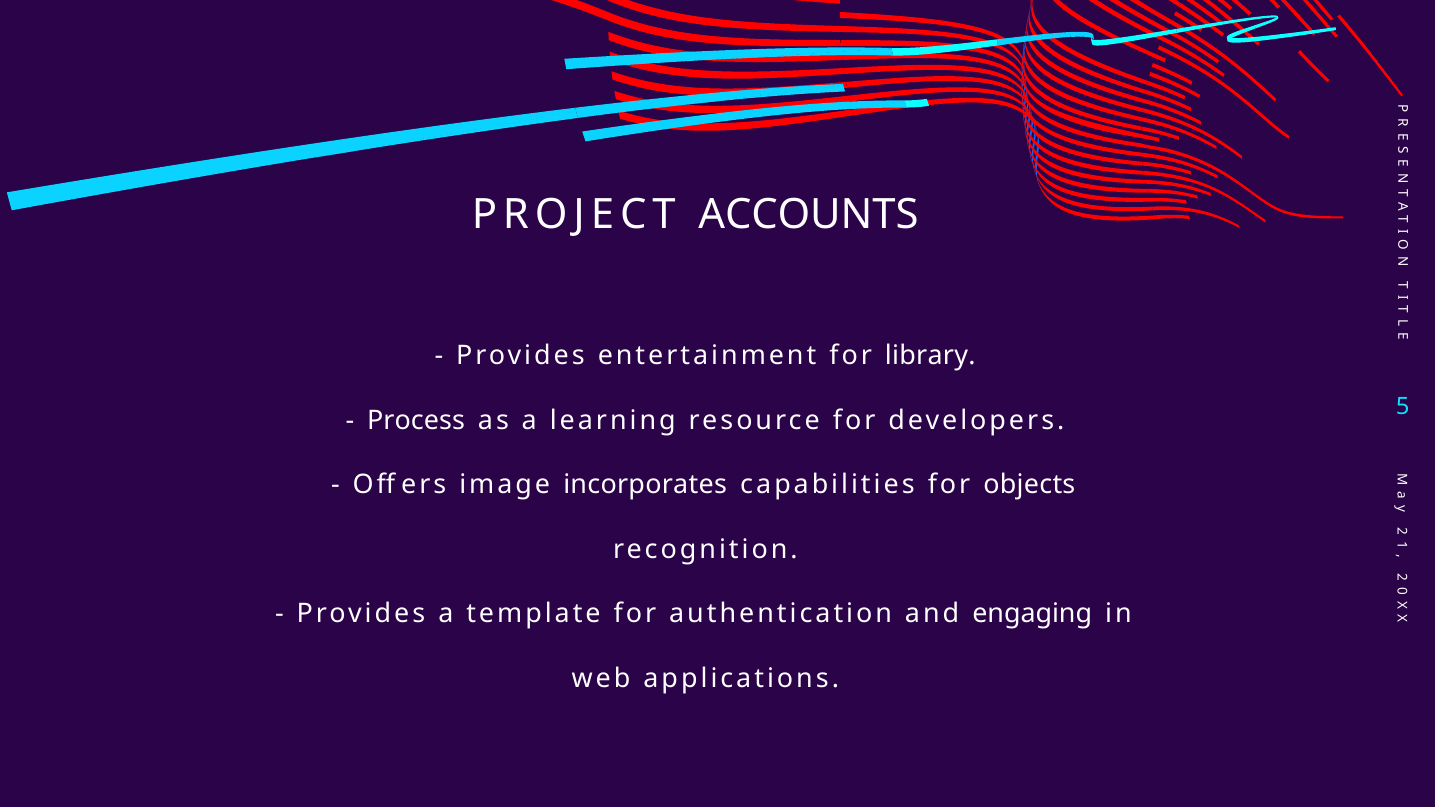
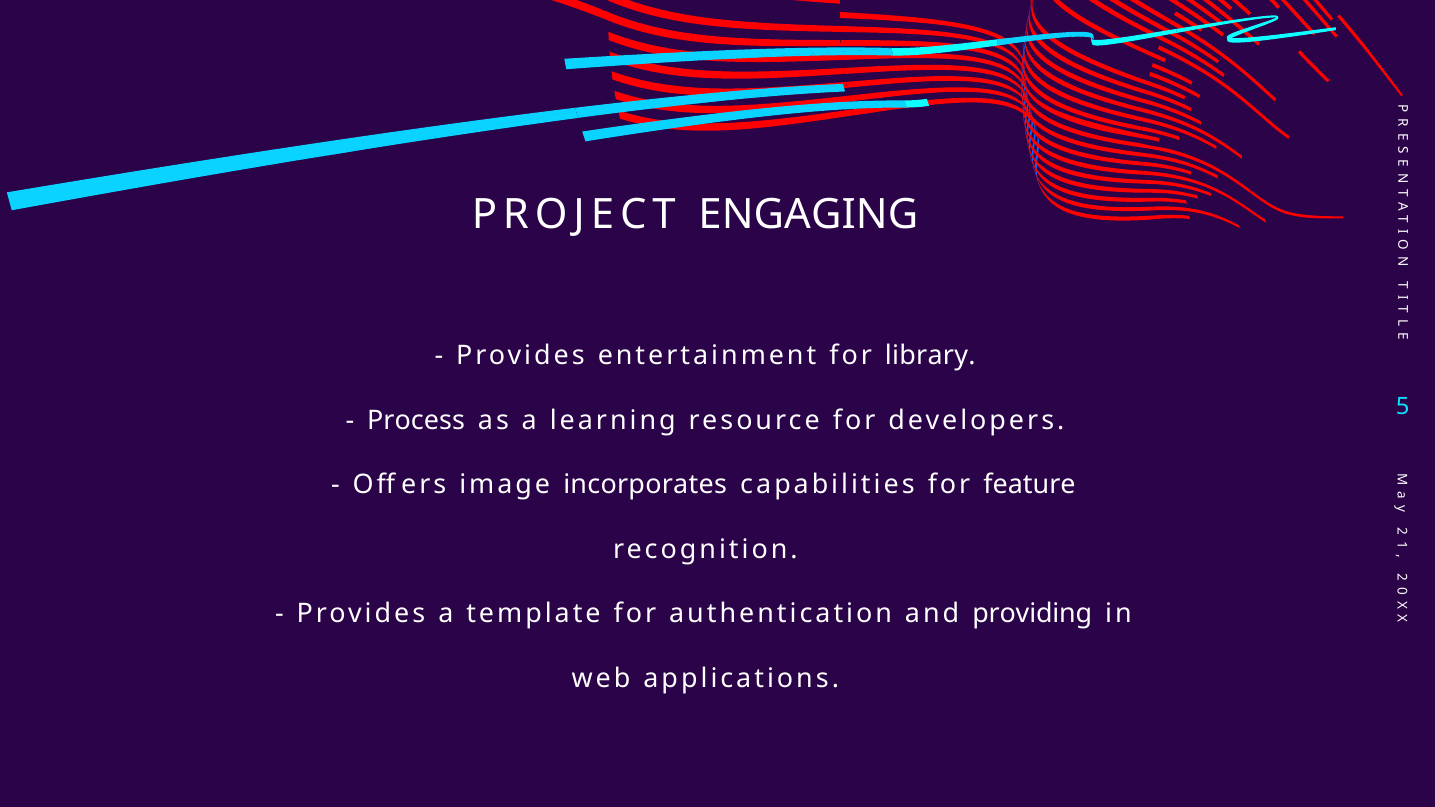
ACCOUNTS: ACCOUNTS -> ENGAGING (808, 215)
objects: objects -> feature (1029, 485)
engaging: engaging -> providing (1032, 614)
